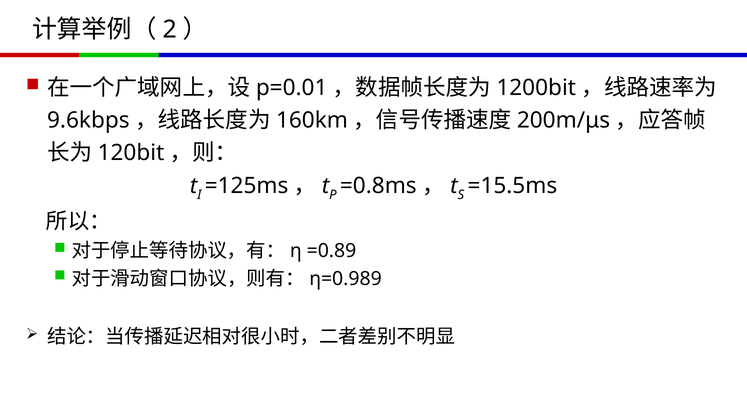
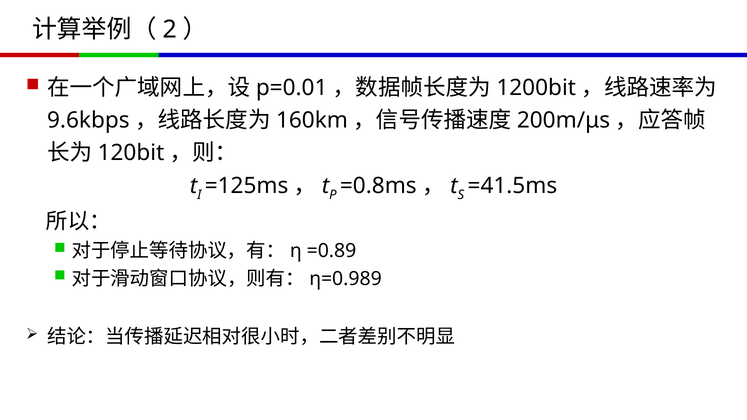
=15.5ms: =15.5ms -> =41.5ms (512, 186)
